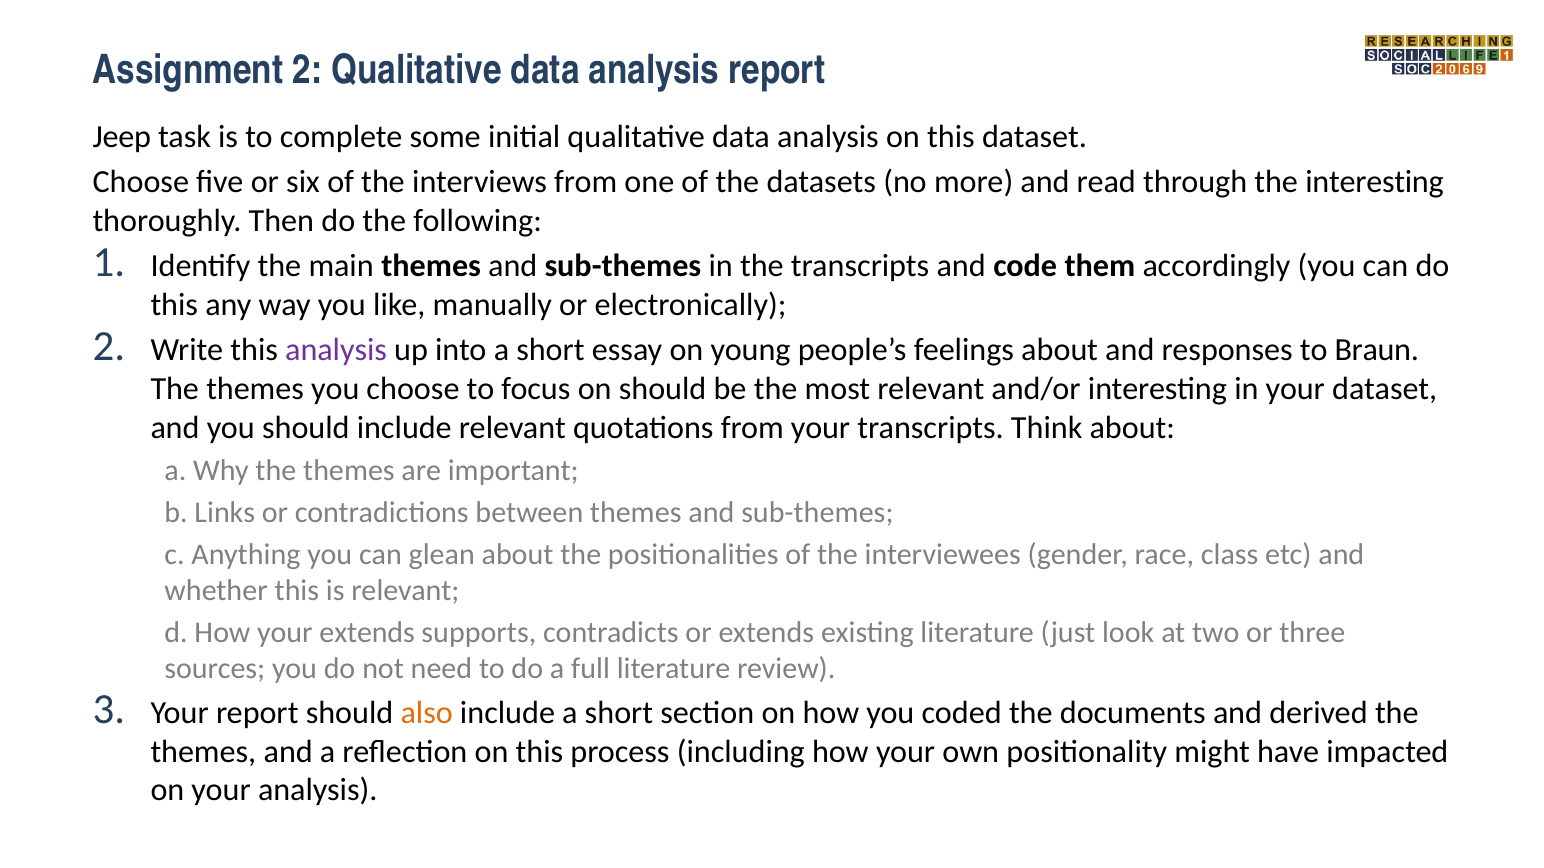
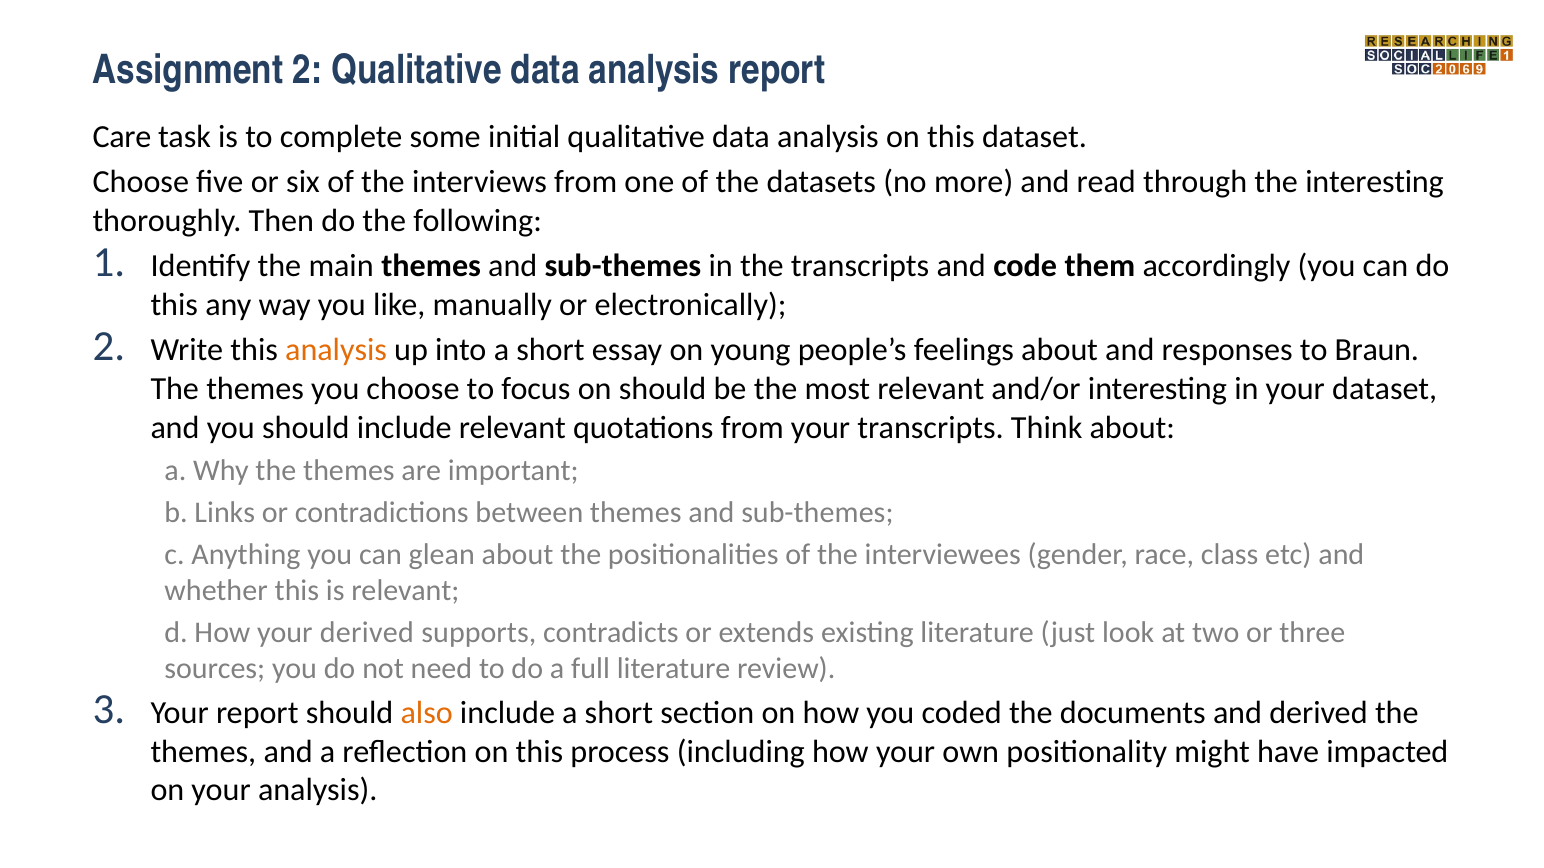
Jeep: Jeep -> Care (122, 137)
analysis colour: purple -> orange (336, 351)
your extends: extends -> derived (367, 633)
